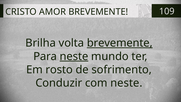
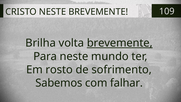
CRISTO AMOR: AMOR -> NESTE (53, 12)
neste underline: present -> none (74, 56)
Conduzir: Conduzir -> Sabemos (59, 83)
com neste: neste -> falhar (126, 83)
